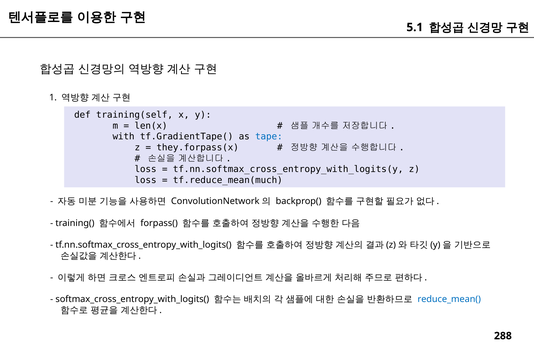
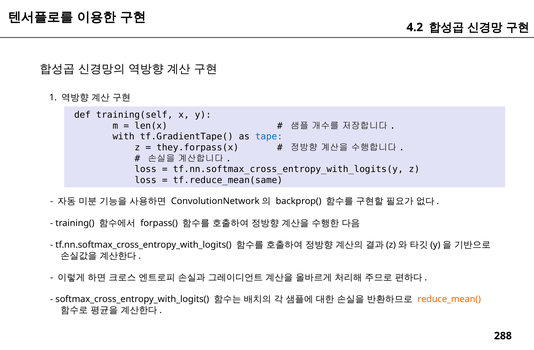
5.1: 5.1 -> 4.2 (415, 27)
tf.reduce_mean(much: tf.reduce_mean(much -> tf.reduce_mean(same (228, 181)
reduce_mean( colour: blue -> orange (449, 300)
